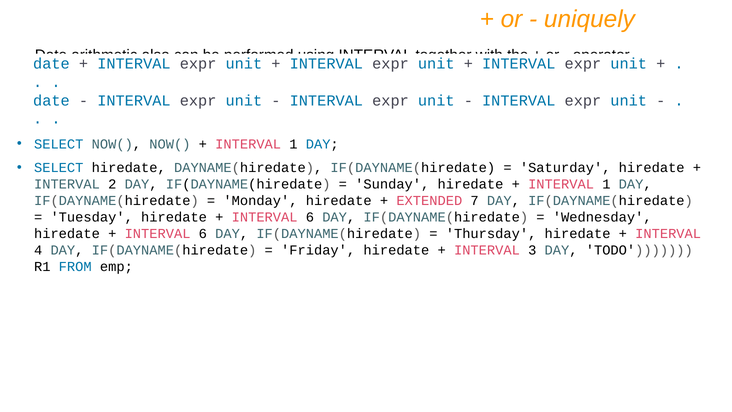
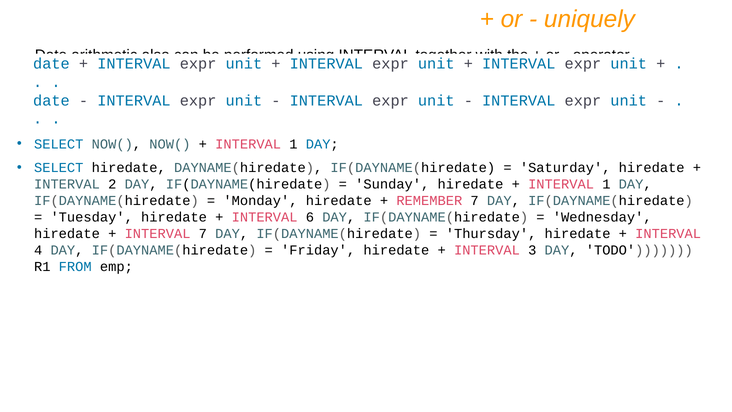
EXTENDED: EXTENDED -> REMEMBER (429, 201)
6: 6 -> 7 (203, 234)
